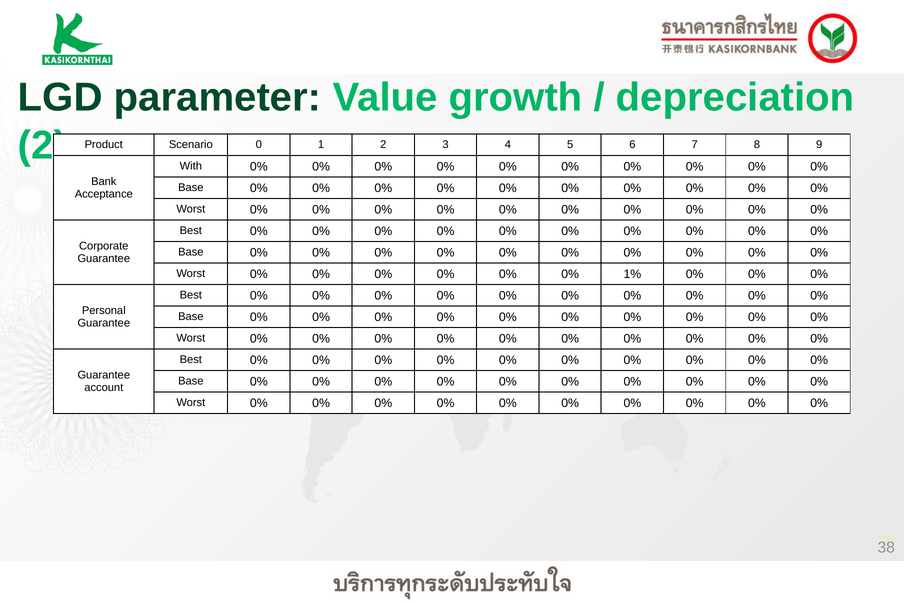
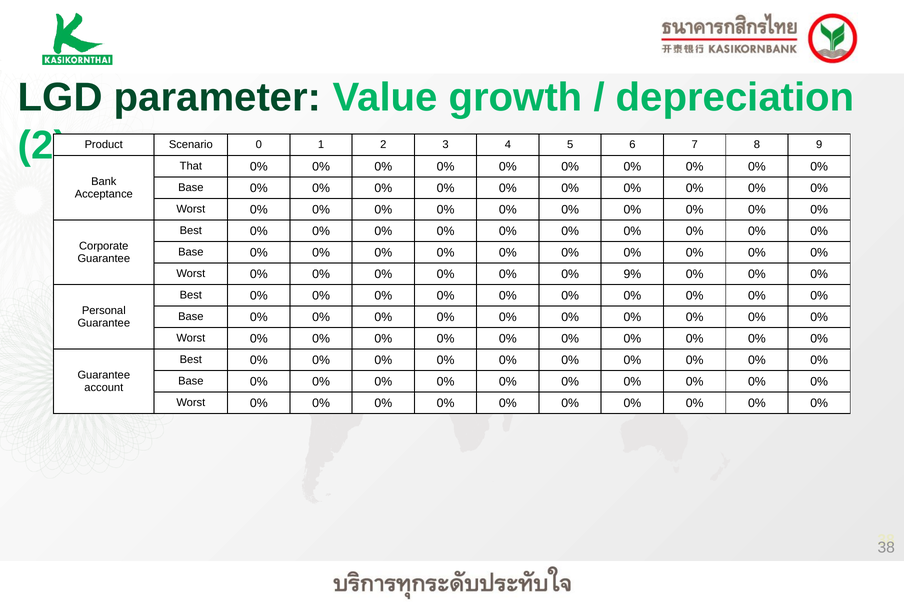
With: With -> That (191, 166)
1%: 1% -> 9% (632, 274)
